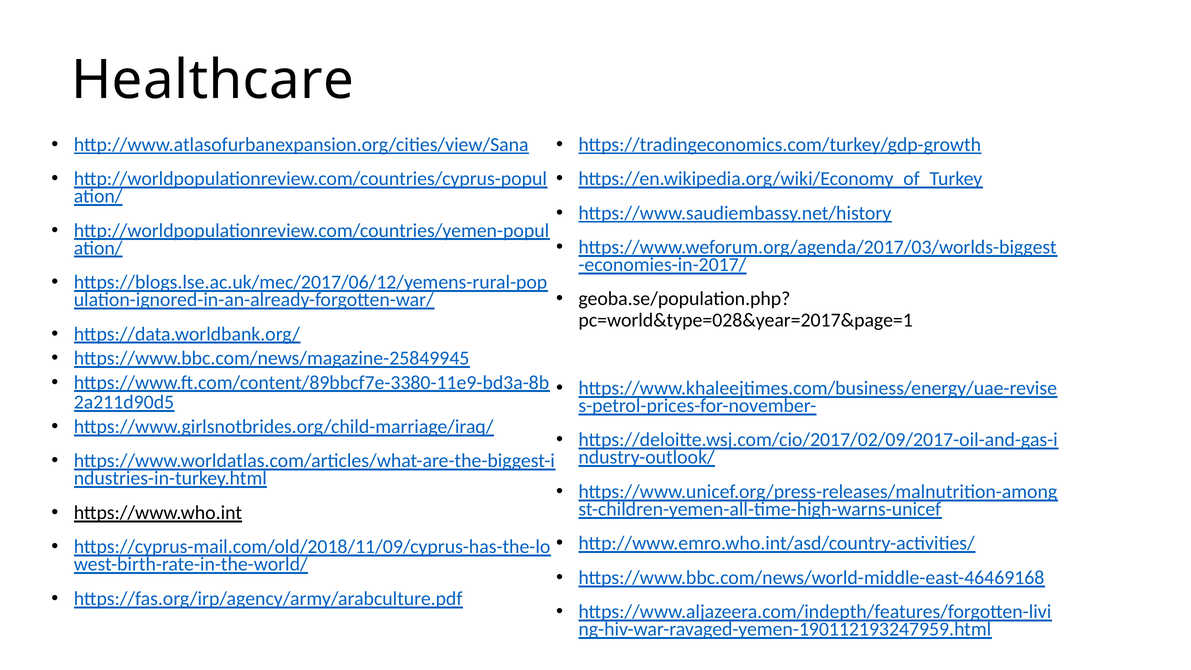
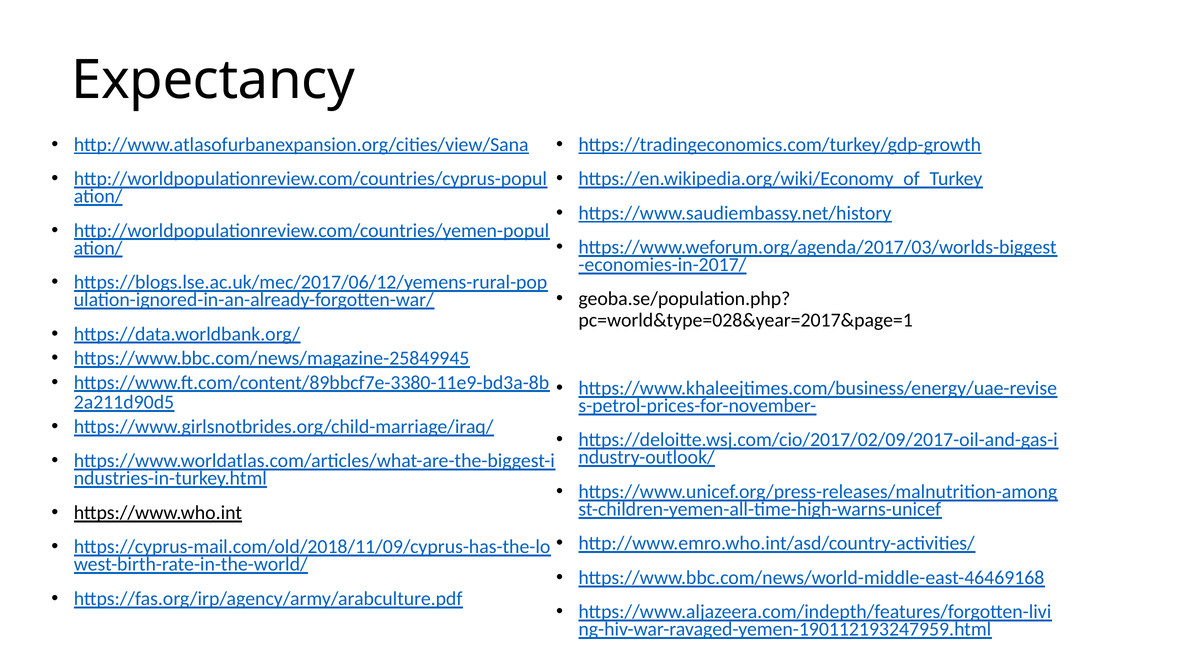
Healthcare: Healthcare -> Expectancy (213, 80)
